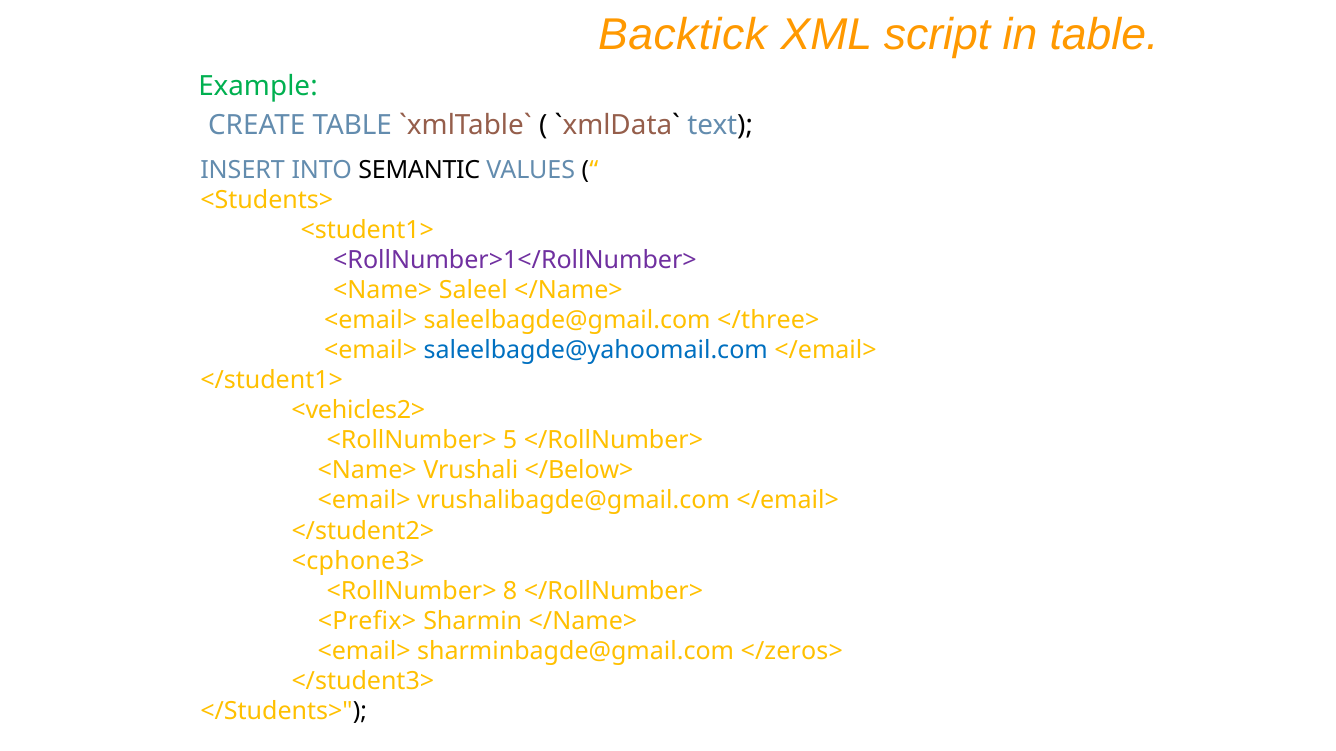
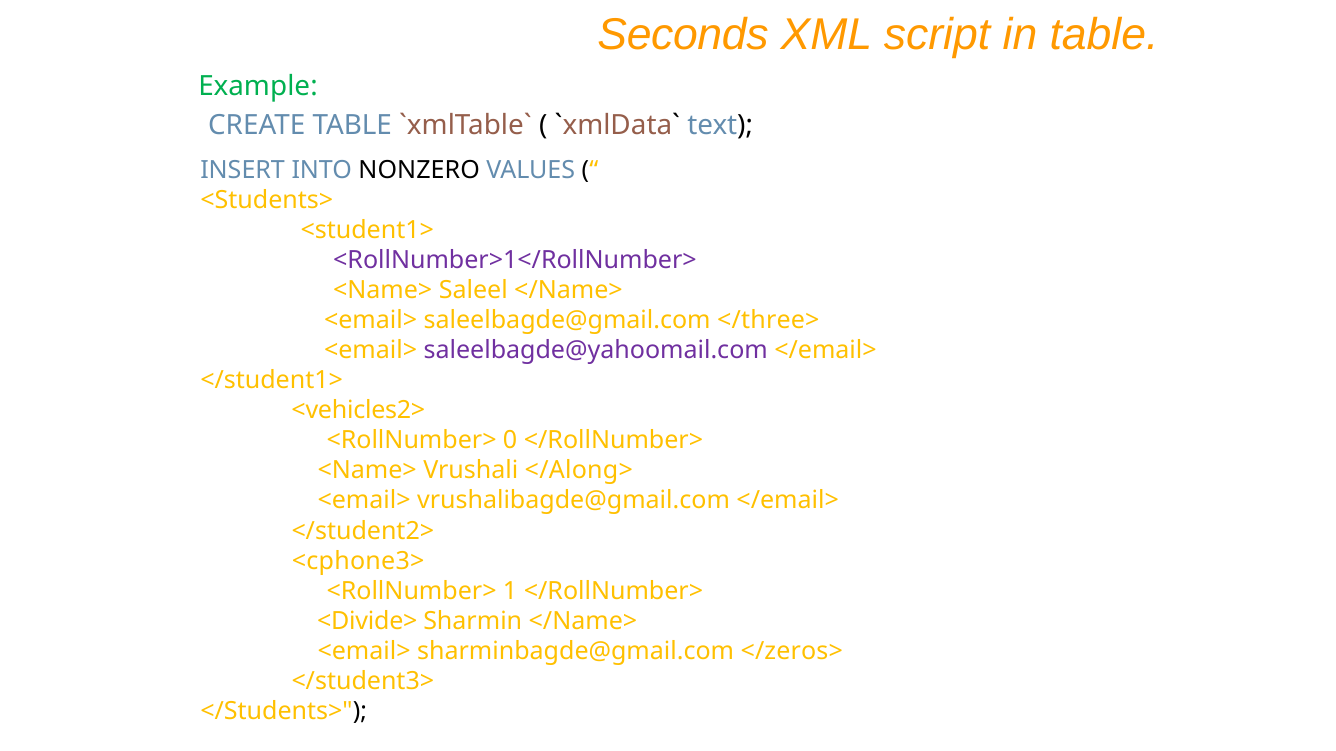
Backtick: Backtick -> Seconds (683, 35)
SEMANTIC: SEMANTIC -> NONZERO (419, 170)
saleelbagde@yahoomail.com colour: blue -> purple (596, 351)
5: 5 -> 0 (510, 441)
</Below>: </Below> -> </Along> (579, 471)
8: 8 -> 1 (510, 591)
<Prefix>: <Prefix> -> <Divide> (367, 621)
